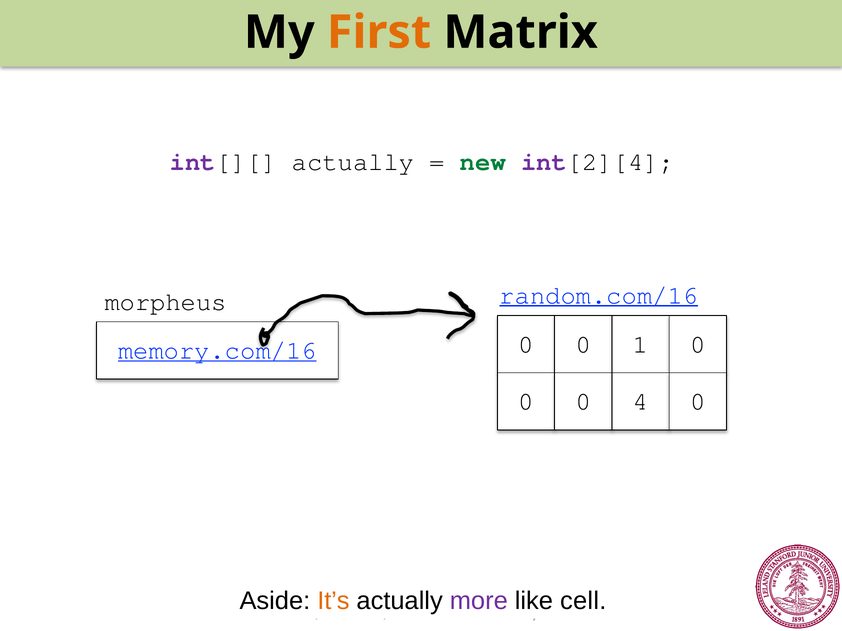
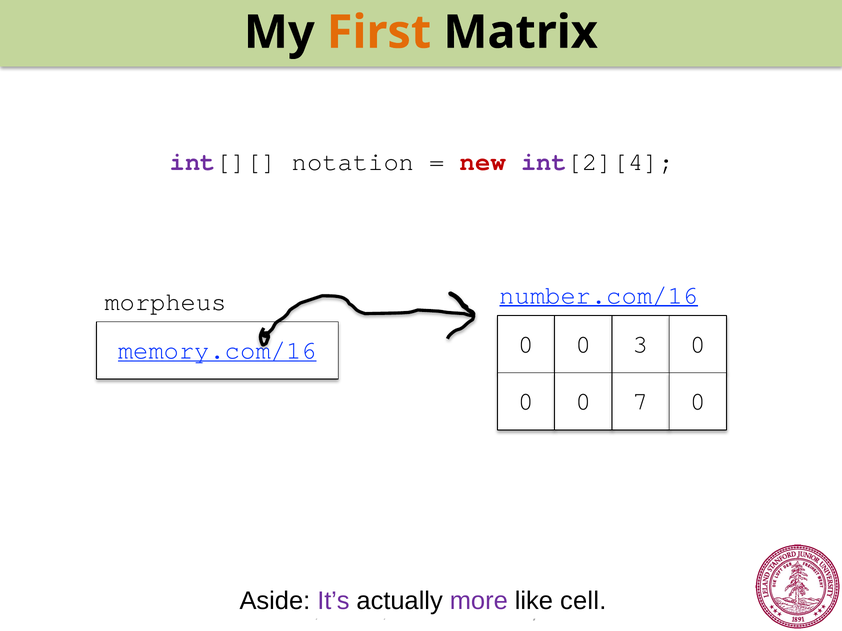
int[][ actually: actually -> notation (353, 162)
new colour: green -> red (483, 162)
random.com/16: random.com/16 -> number.com/16 (599, 296)
1: 1 -> 3 (641, 344)
4: 4 -> 7 (641, 402)
It’s colour: orange -> purple (333, 601)
